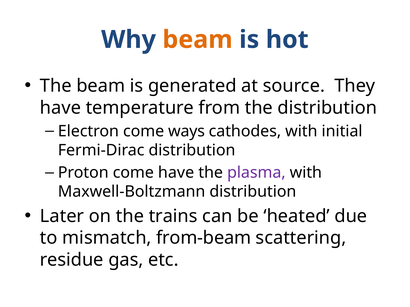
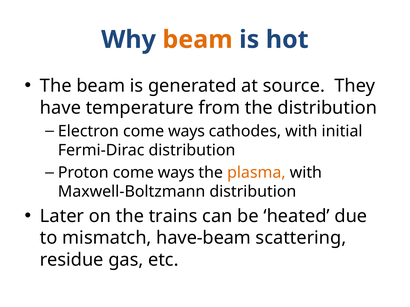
Proton come have: have -> ways (176, 173)
plasma colour: purple -> orange (256, 173)
from-beam: from-beam -> have-beam (204, 238)
